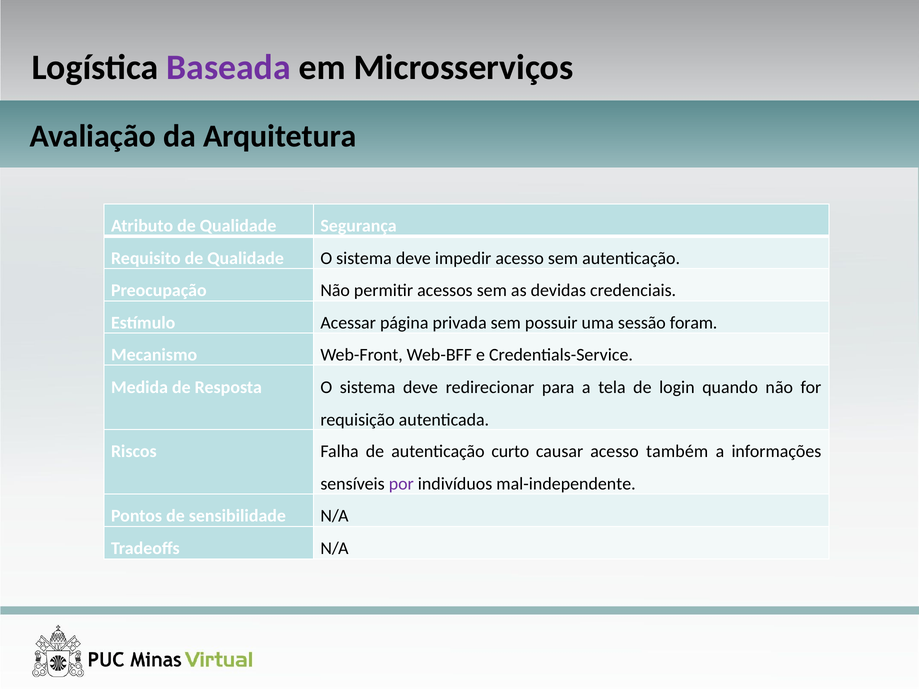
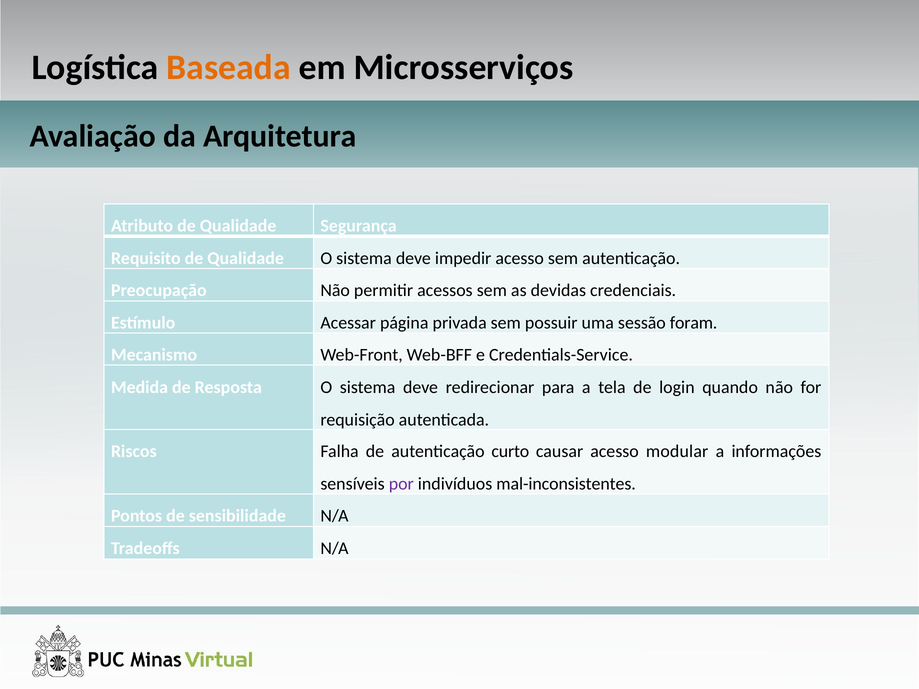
Baseada colour: purple -> orange (229, 68)
também: também -> modular (677, 452)
mal-independente: mal-independente -> mal-inconsistentes (566, 484)
